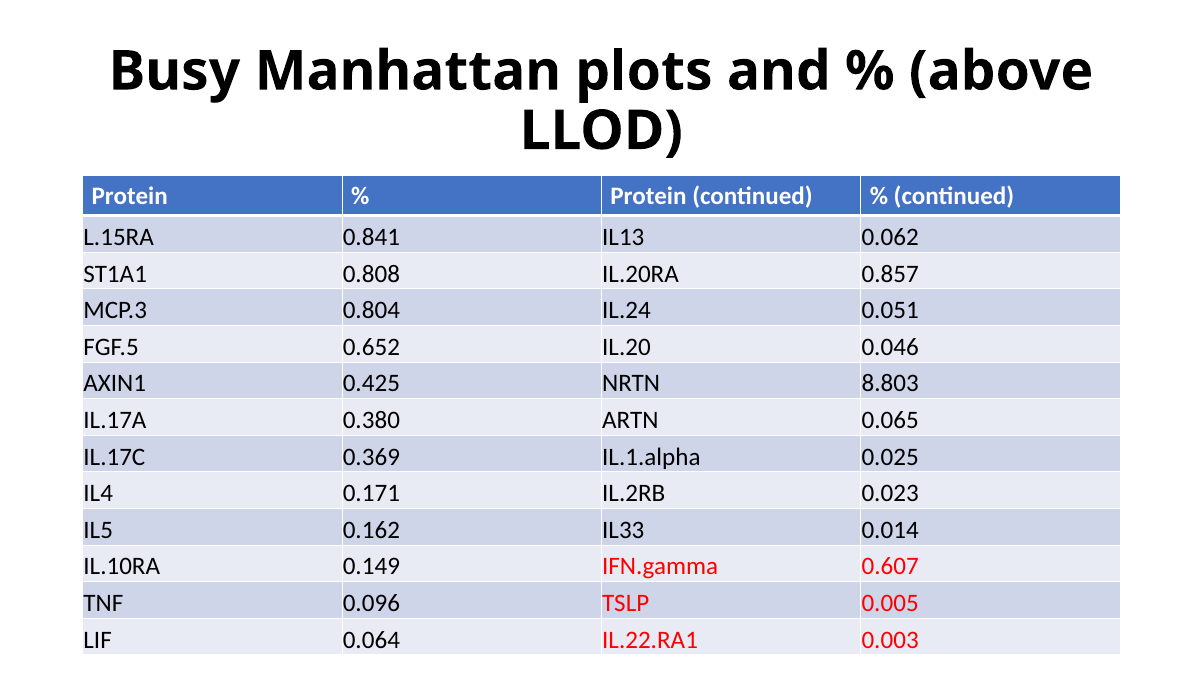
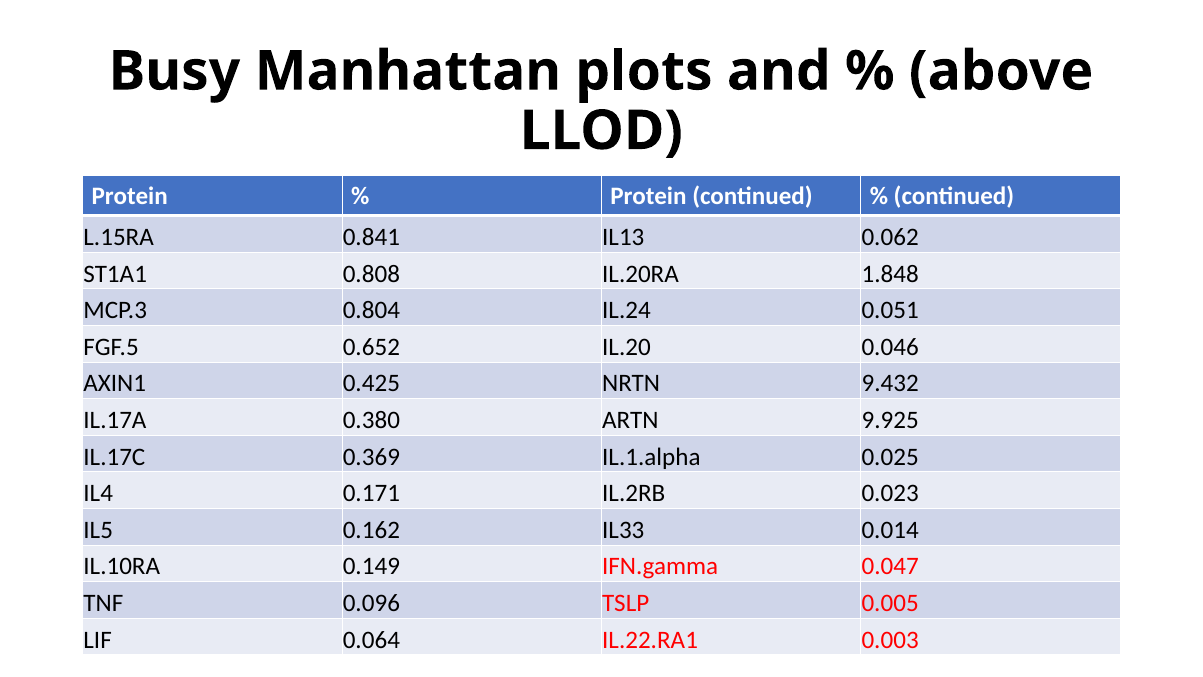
0.857: 0.857 -> 1.848 (890, 274)
8.803: 8.803 -> 9.432 (890, 383)
0.065: 0.065 -> 9.925 (890, 420)
0.607: 0.607 -> 0.047 (890, 566)
